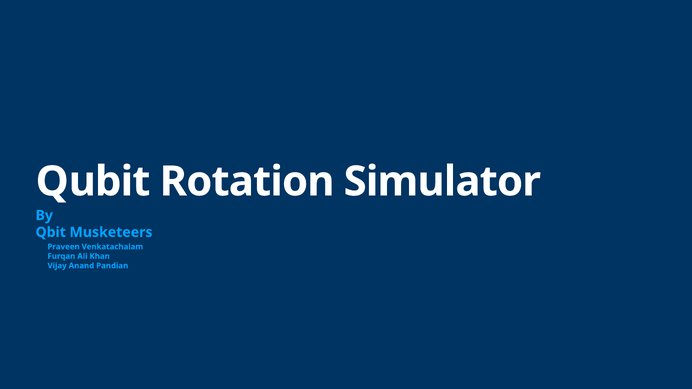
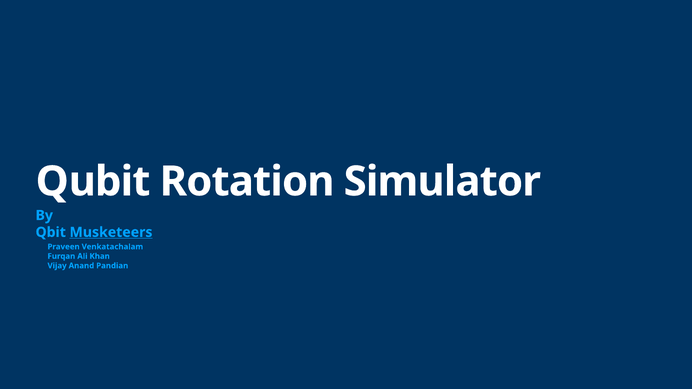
Musketeers underline: none -> present (111, 232)
